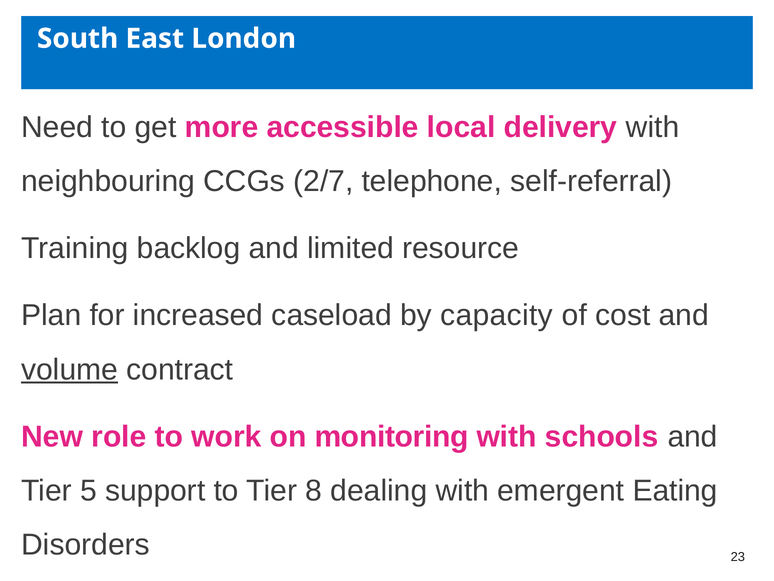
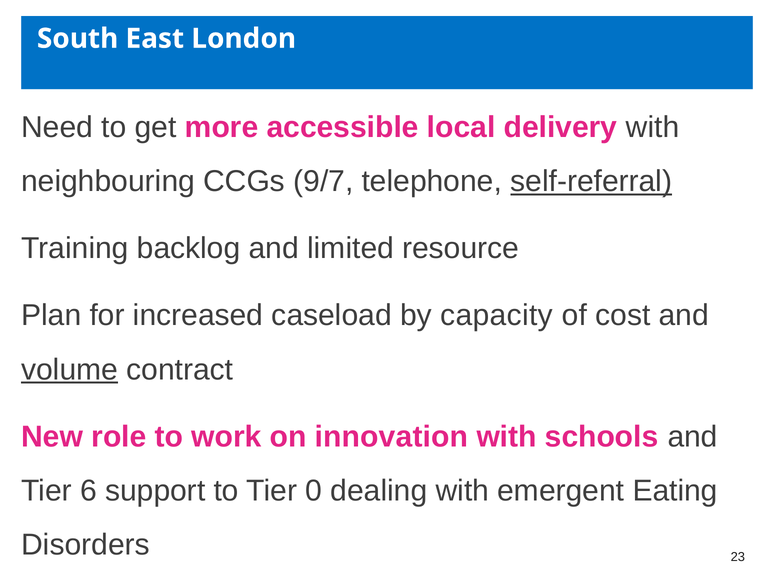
2/7: 2/7 -> 9/7 (323, 181)
self-referral underline: none -> present (591, 181)
monitoring: monitoring -> innovation (391, 436)
5: 5 -> 6 (88, 490)
8: 8 -> 0 (314, 490)
